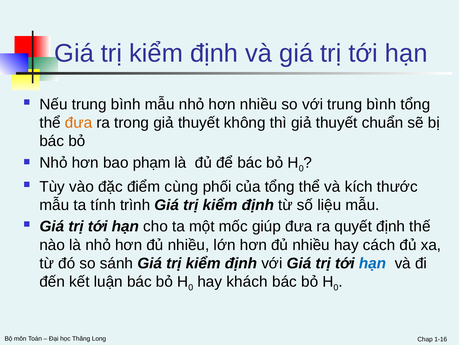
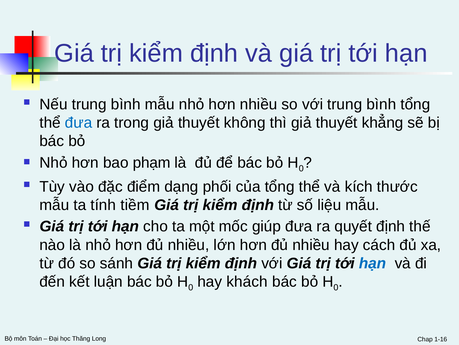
đưa colour: orange -> blue (79, 123)
chuẩn: chuẩn -> khẳng (383, 123)
cùng: cùng -> dạng (181, 186)
trình: trình -> tiềm (135, 205)
